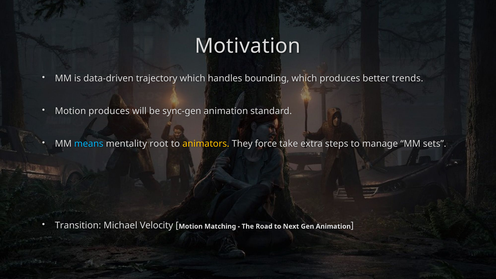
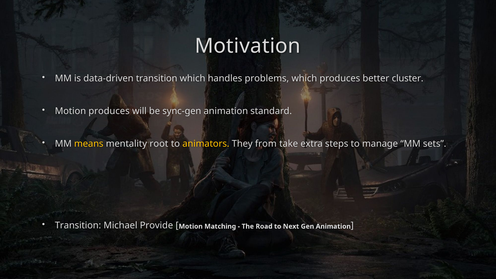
data-driven trajectory: trajectory -> transition (157, 79)
bounding: bounding -> problems (267, 79)
trends: trends -> cluster (408, 79)
means colour: light blue -> yellow (89, 144)
force: force -> from (266, 144)
Velocity: Velocity -> Provide (156, 226)
